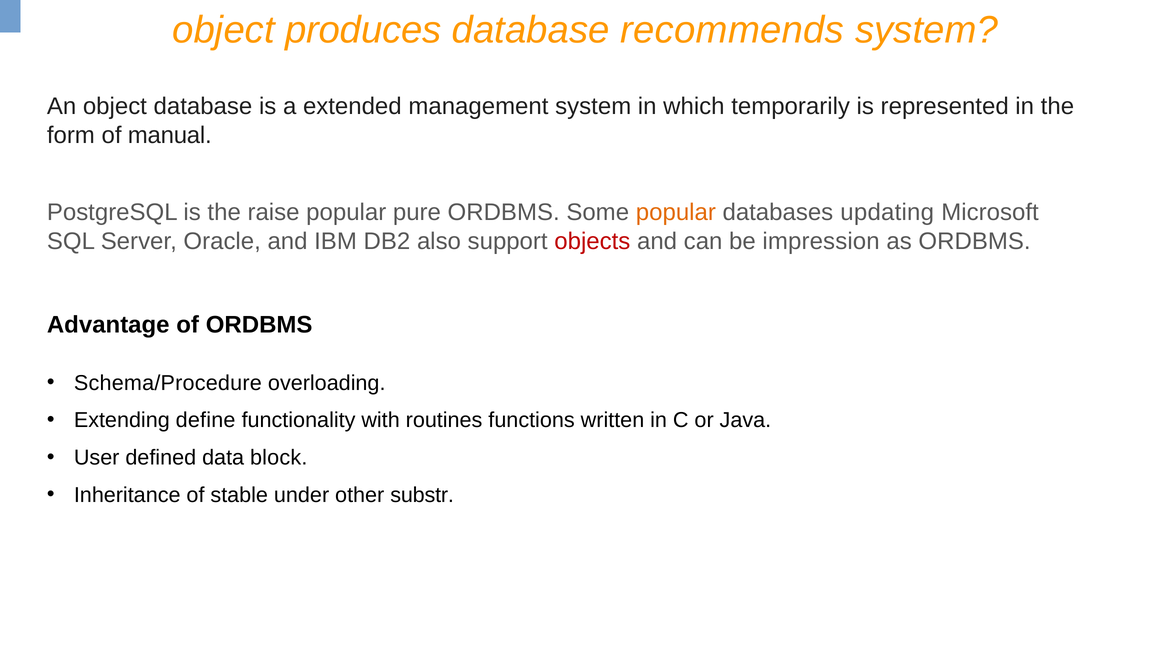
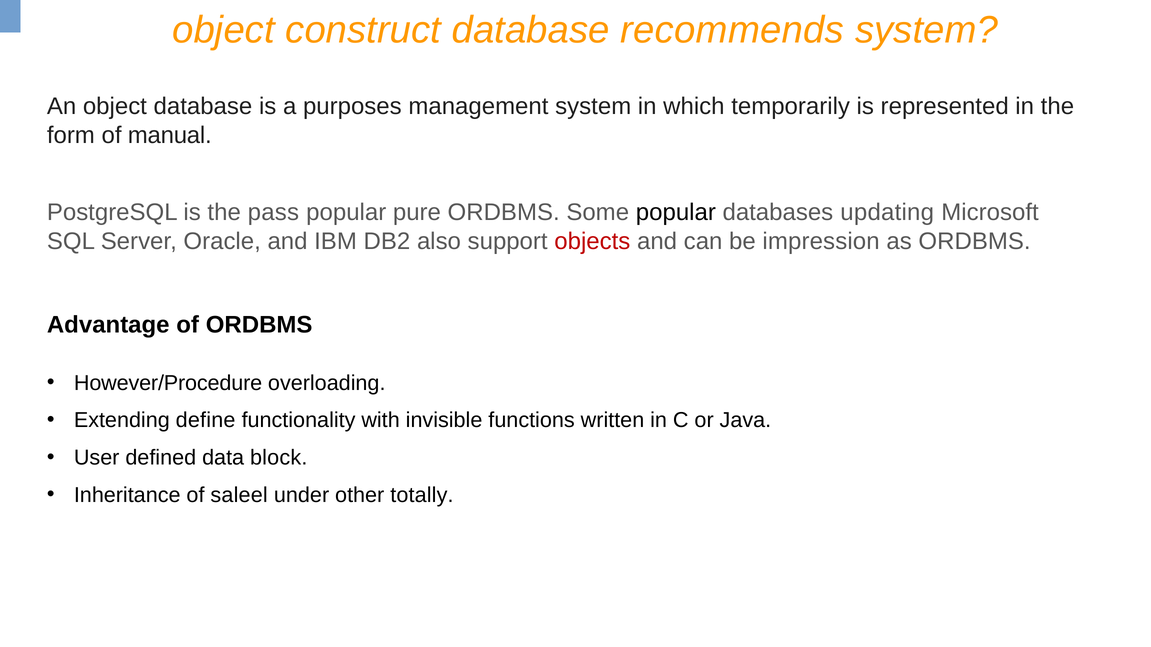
produces: produces -> construct (363, 30)
extended: extended -> purposes (352, 107)
raise: raise -> pass (273, 213)
popular colour: orange -> black (676, 213)
Schema/Procedure: Schema/Procedure -> However/Procedure (168, 383)
routines: routines -> invisible (444, 421)
stable: stable -> saleel (239, 495)
substr: substr -> totally (422, 495)
